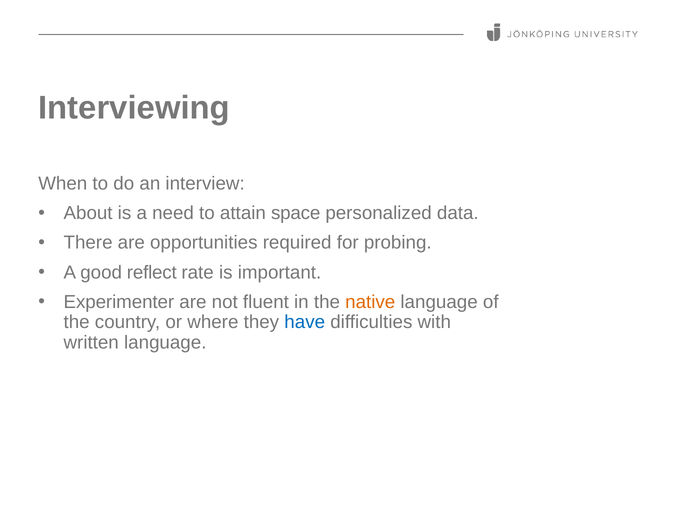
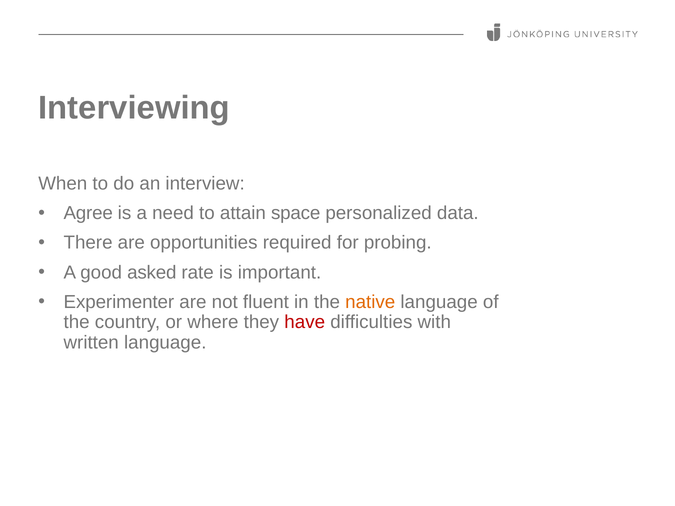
About: About -> Agree (88, 213)
reflect: reflect -> asked (152, 273)
have colour: blue -> red (305, 322)
